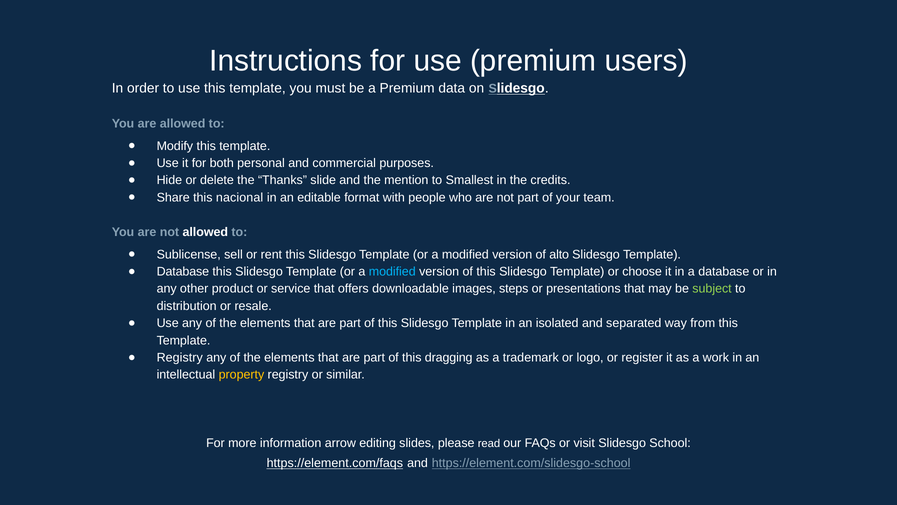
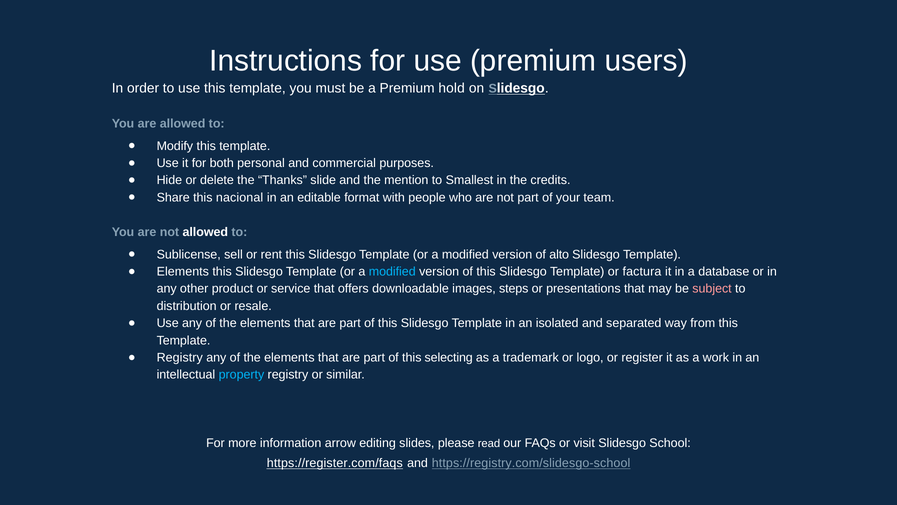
data: data -> hold (452, 88)
Database: Database -> Elements (183, 271)
choose: choose -> factura (642, 271)
subject colour: light green -> pink (712, 289)
dragging: dragging -> selecting (449, 357)
property colour: yellow -> light blue (241, 375)
https://element.com/faqs: https://element.com/faqs -> https://register.com/faqs (335, 463)
https://element.com/slidesgo-school: https://element.com/slidesgo-school -> https://registry.com/slidesgo-school (531, 463)
